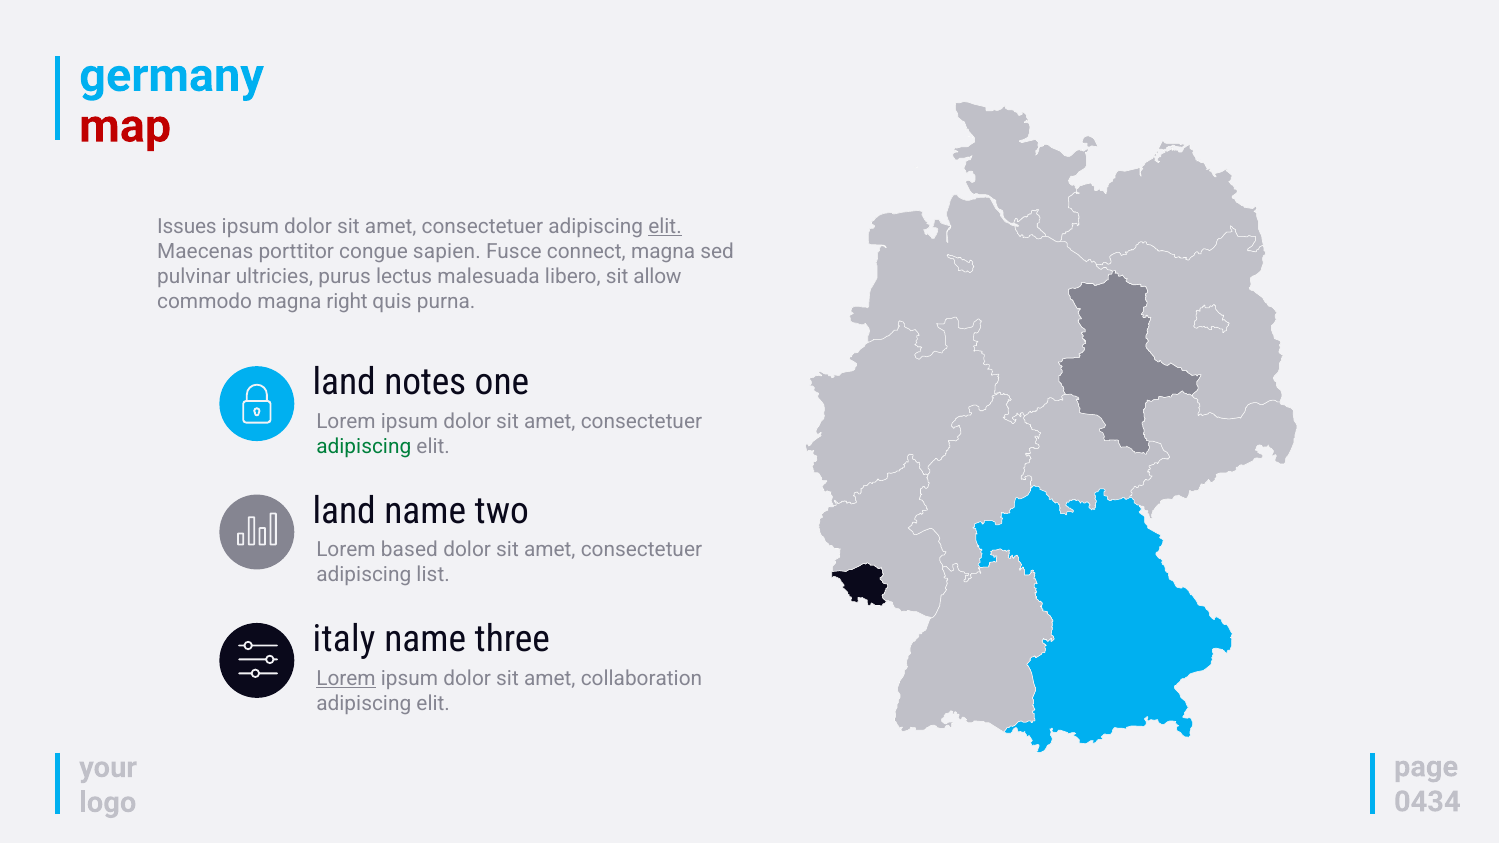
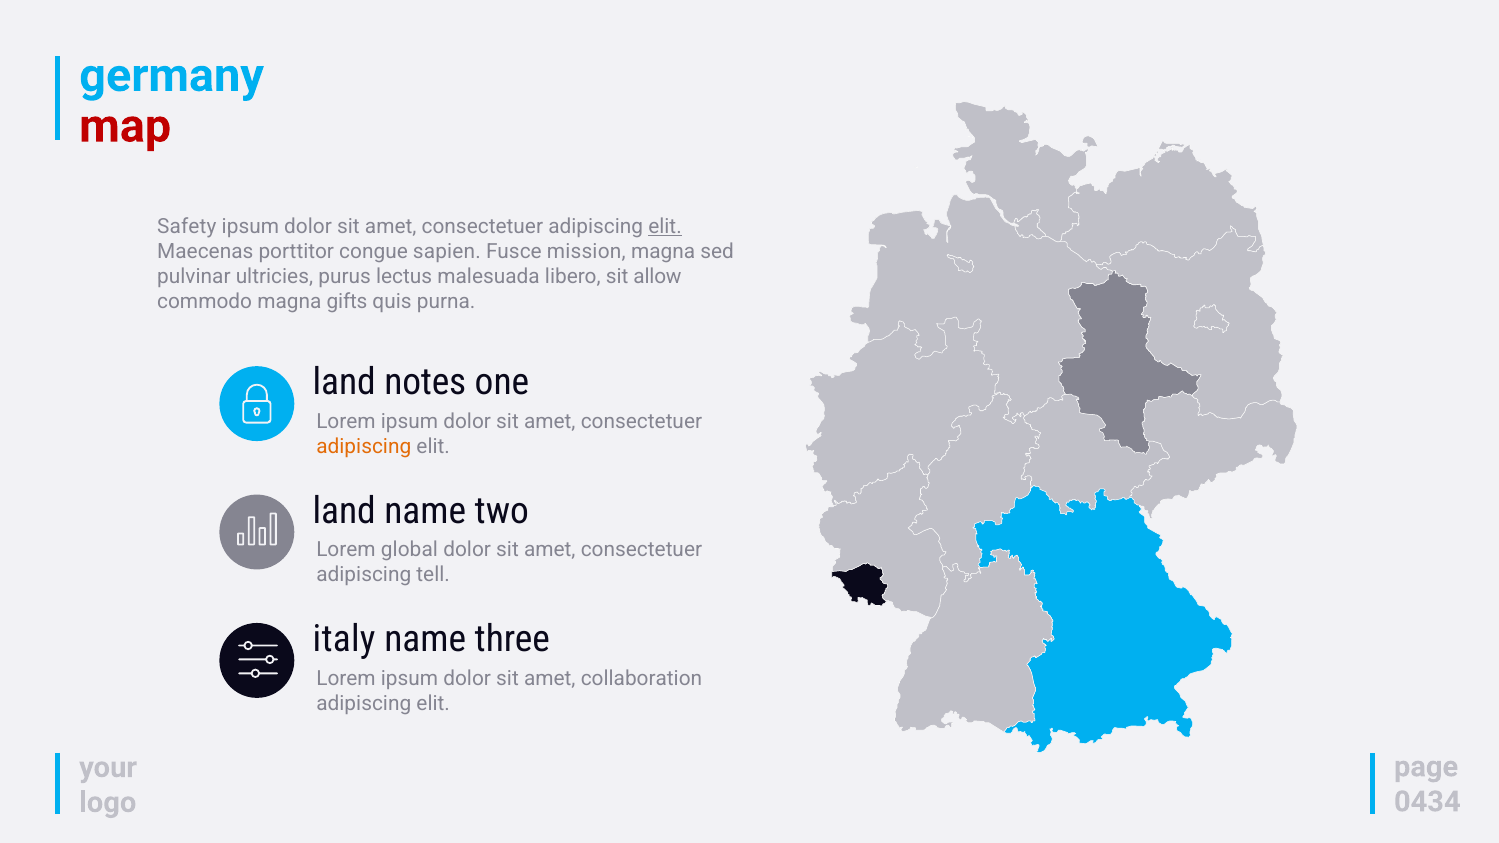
Issues: Issues -> Safety (187, 227)
connect: connect -> mission (586, 252)
right: right -> gifts (347, 302)
adipiscing colour: green -> orange (364, 447)
based: based -> global (409, 550)
list: list -> tell (433, 575)
Lorem underline: present -> none (346, 678)
